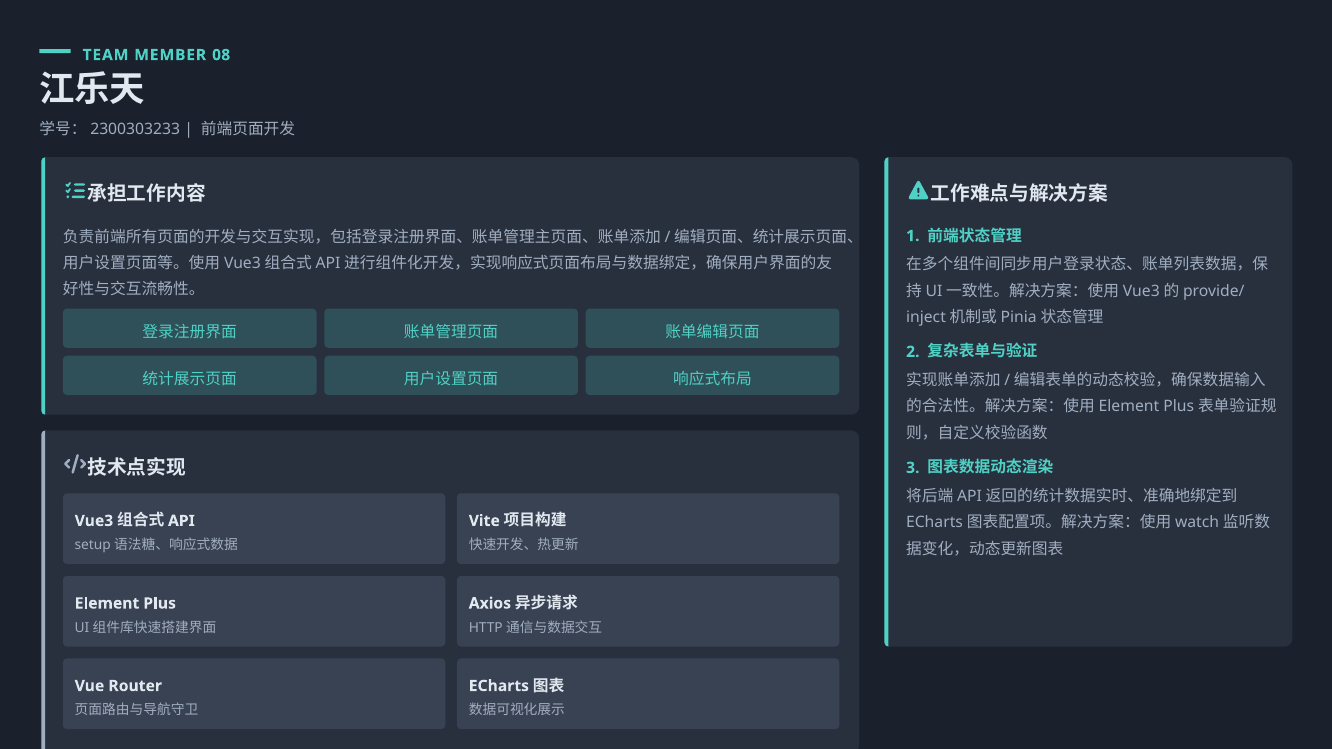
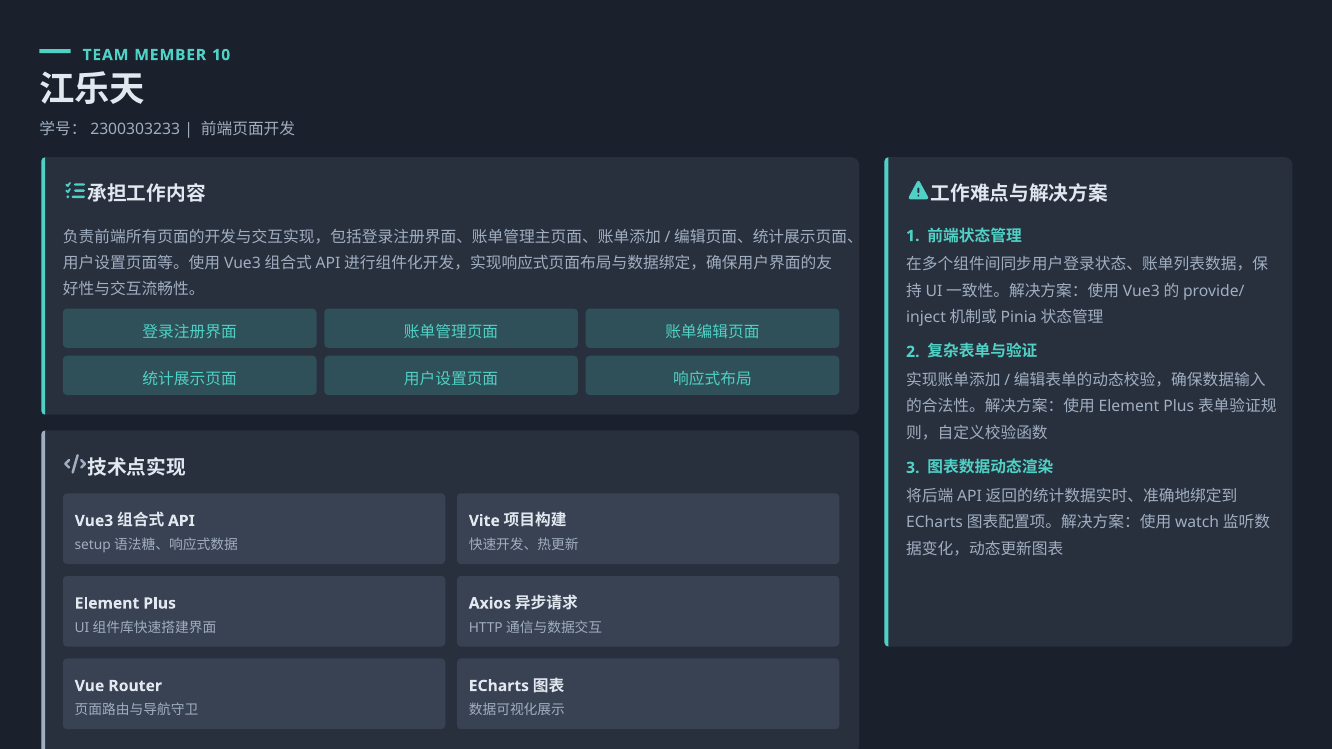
08: 08 -> 10 (221, 55)
